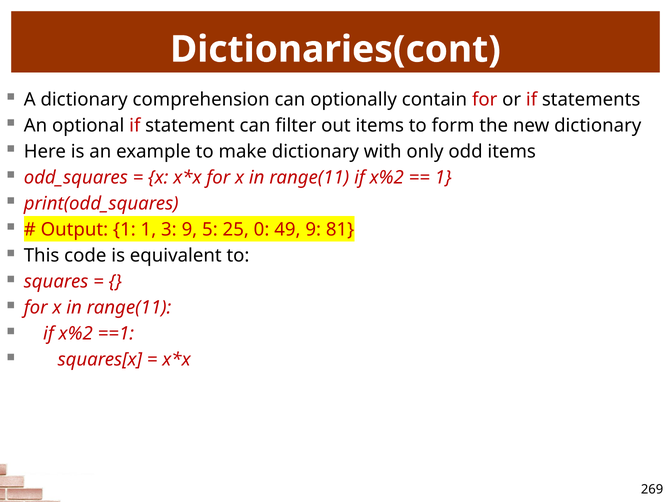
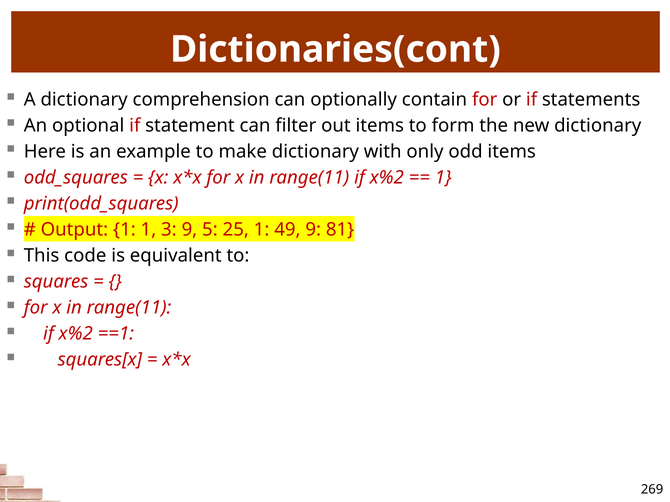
25 0: 0 -> 1 (262, 230)
